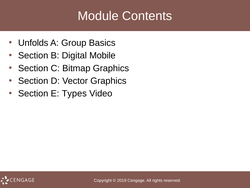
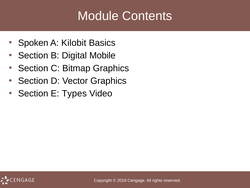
Unfolds: Unfolds -> Spoken (33, 43)
Group: Group -> Kilobit (74, 43)
